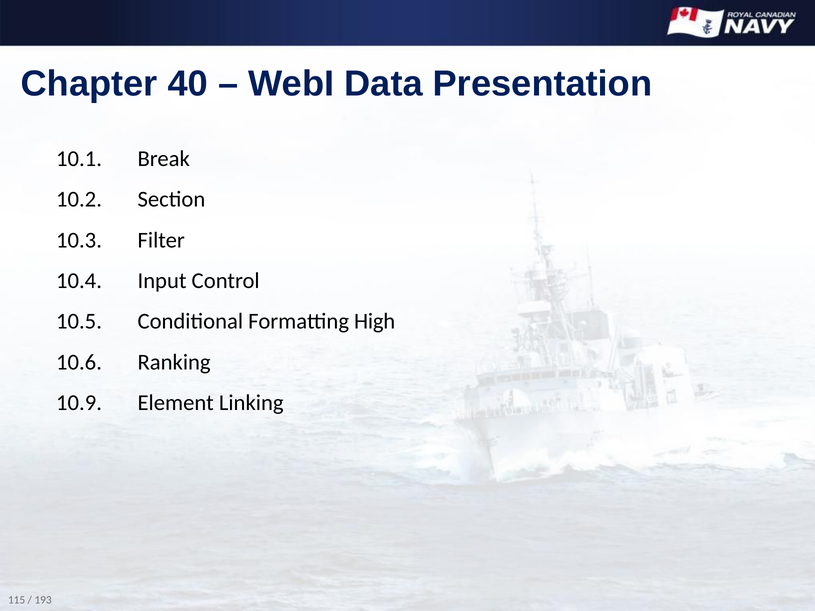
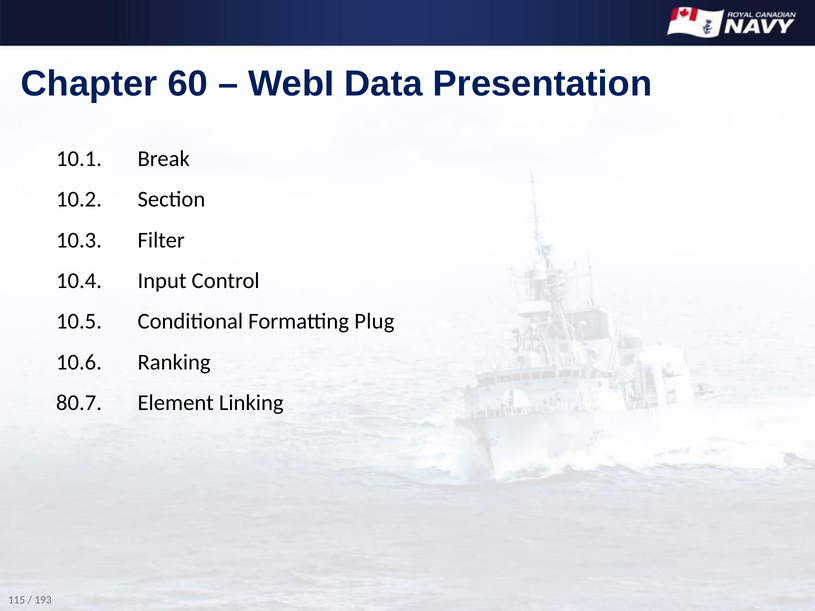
40: 40 -> 60 (188, 84)
High: High -> Plug (374, 322)
10.9: 10.9 -> 80.7 (79, 403)
